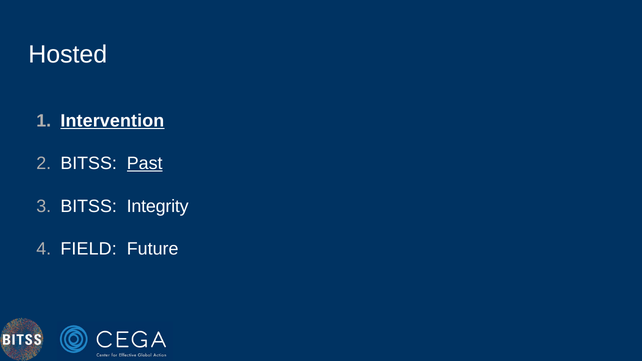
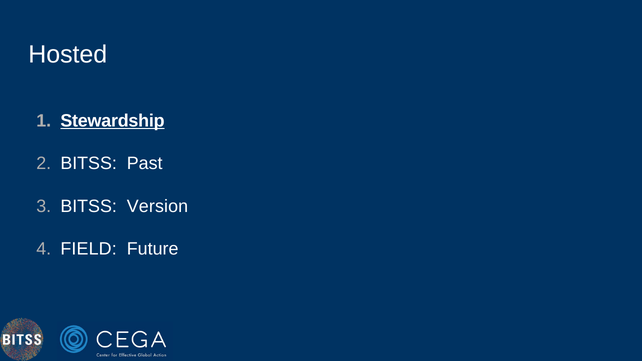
Intervention: Intervention -> Stewardship (112, 121)
Past underline: present -> none (145, 164)
Integrity: Integrity -> Version (157, 206)
